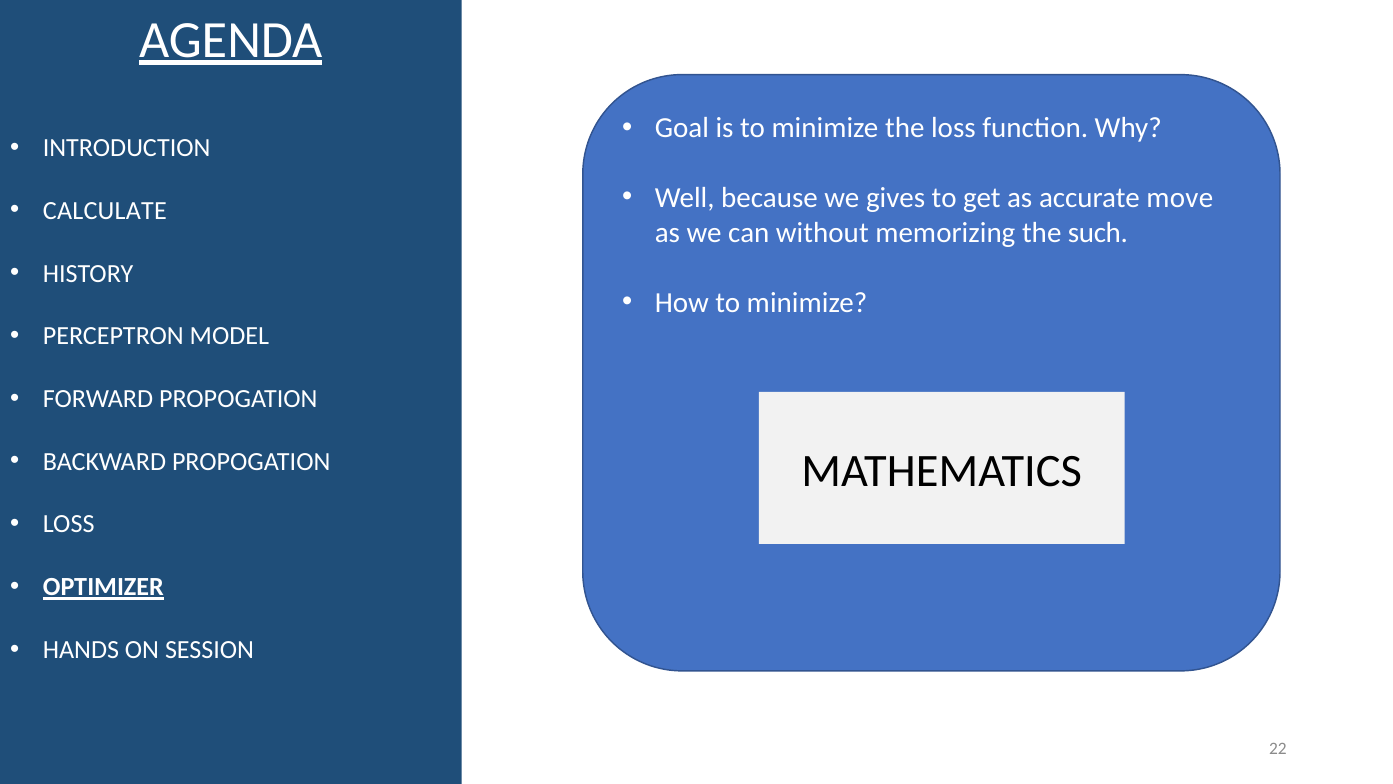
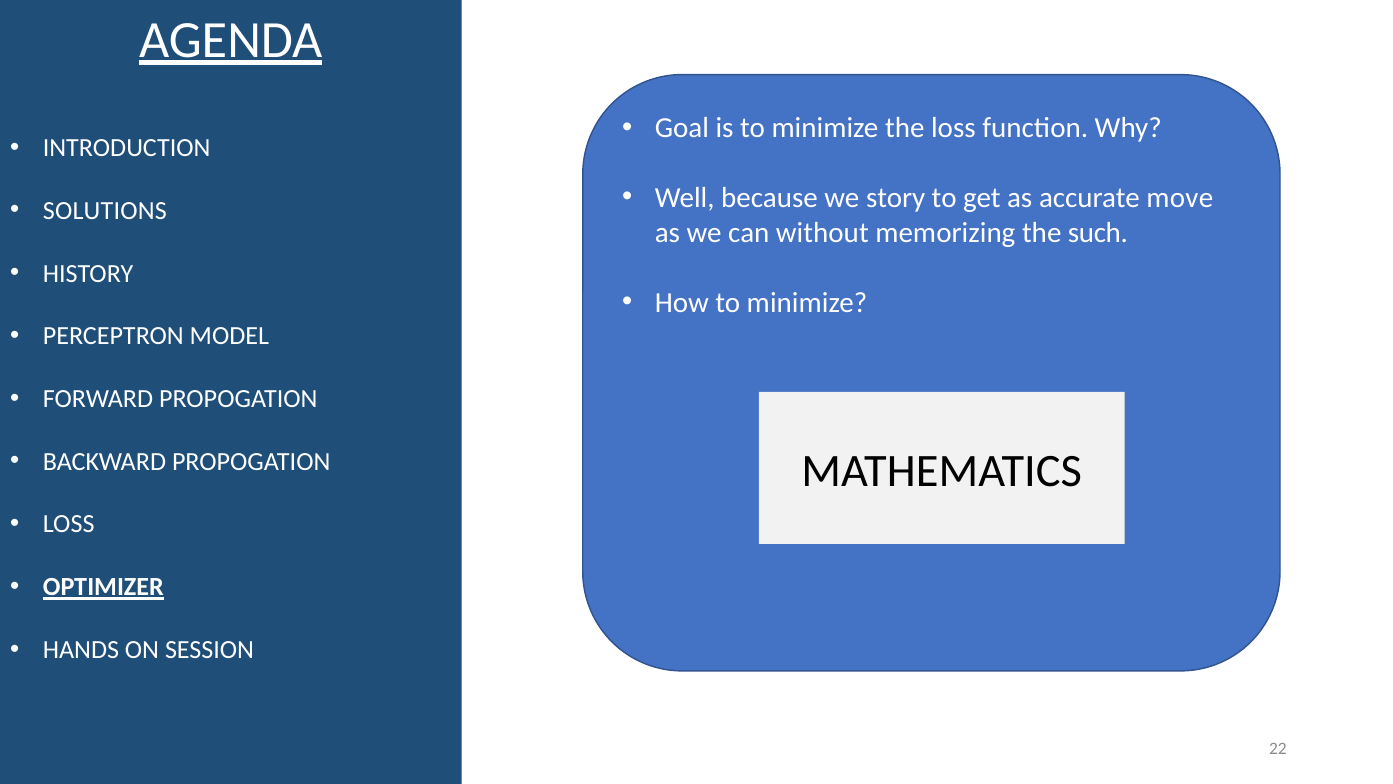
gives: gives -> story (896, 198)
CALCULATE: CALCULATE -> SOLUTIONS (105, 211)
